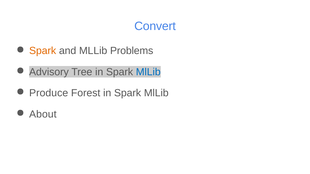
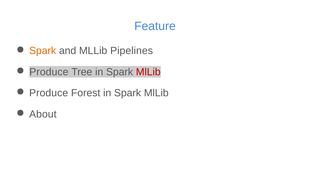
Convert: Convert -> Feature (155, 26)
Problems: Problems -> Pipelines (132, 51)
Advisory: Advisory -> Produce (49, 72)
MlLib colour: blue -> red (148, 72)
